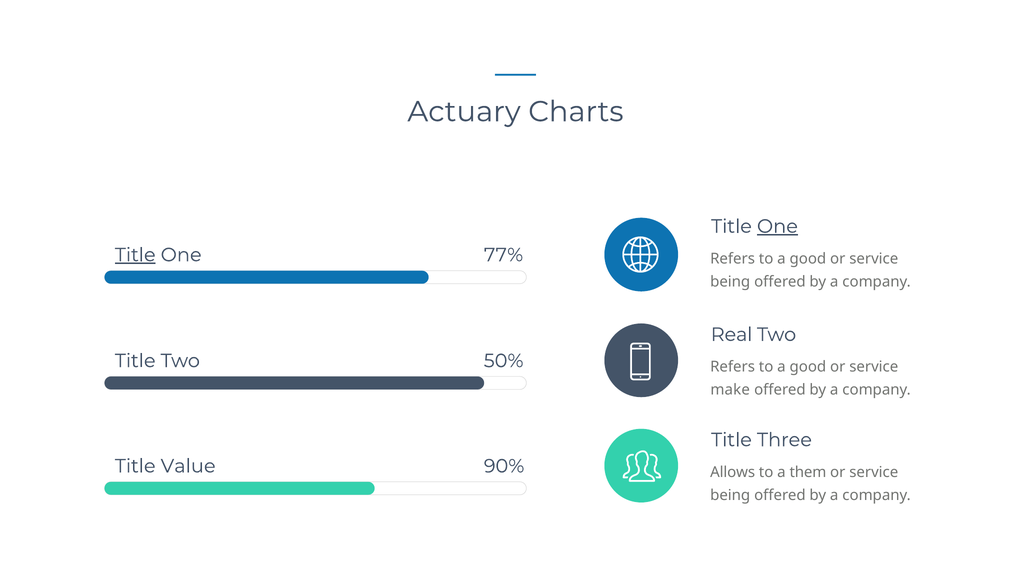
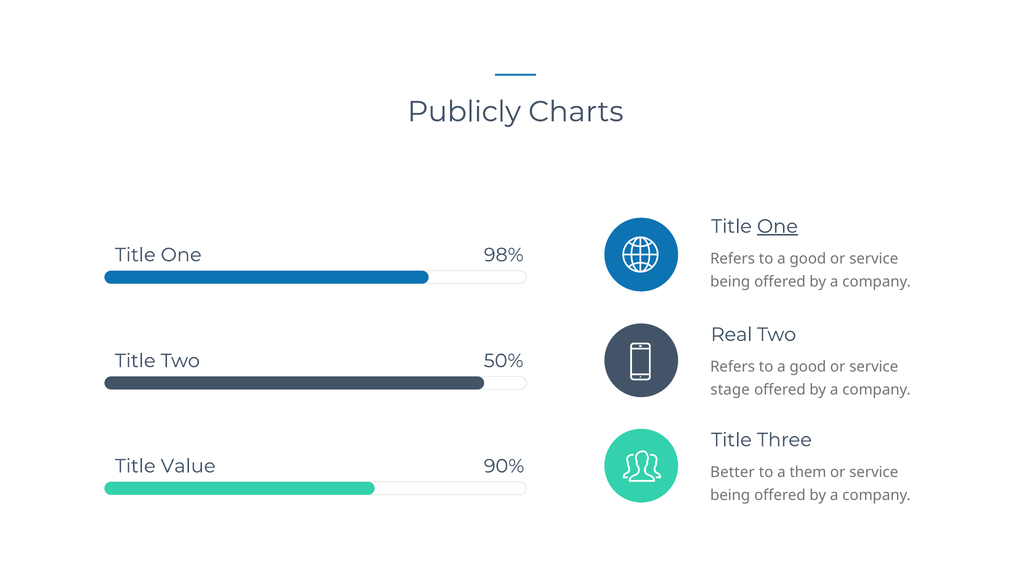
Actuary: Actuary -> Publicly (464, 112)
Title underline: present -> none (135, 255)
77%: 77% -> 98% (504, 255)
make: make -> stage (730, 390)
Allows: Allows -> Better (733, 472)
